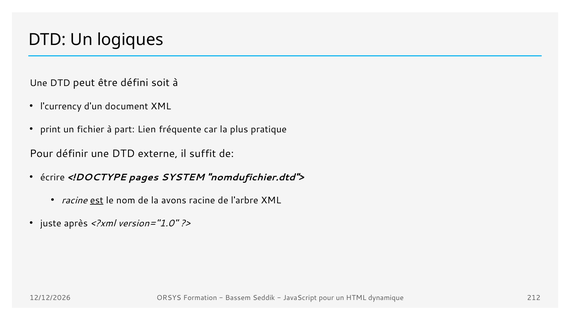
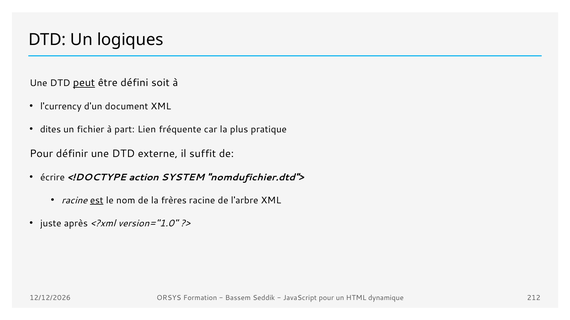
peut underline: none -> present (84, 83)
print: print -> dites (50, 130)
pages: pages -> action (144, 178)
avons: avons -> frères (174, 201)
